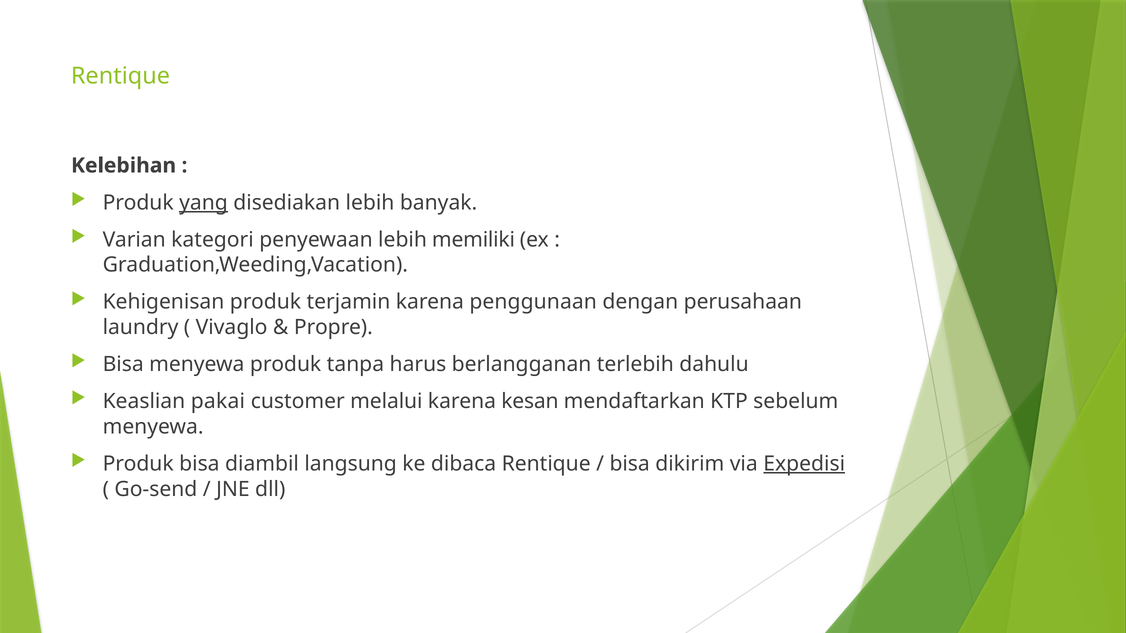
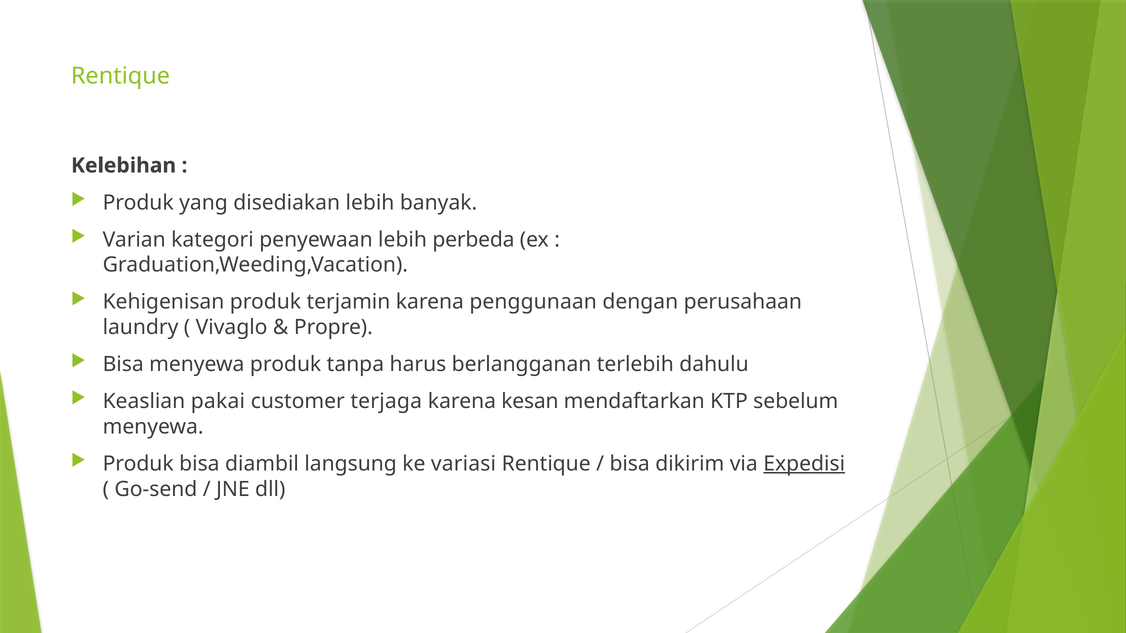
yang underline: present -> none (203, 203)
memiliki: memiliki -> perbeda (473, 240)
melalui: melalui -> terjaga (386, 402)
dibaca: dibaca -> variasi (463, 464)
